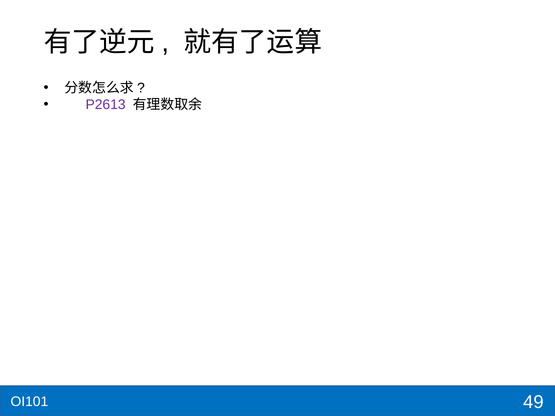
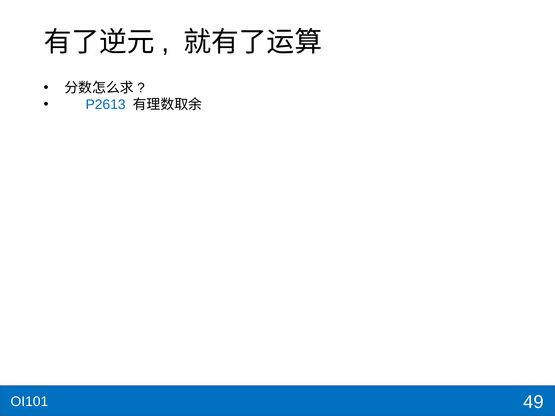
P2613 colour: purple -> blue (106, 105)
